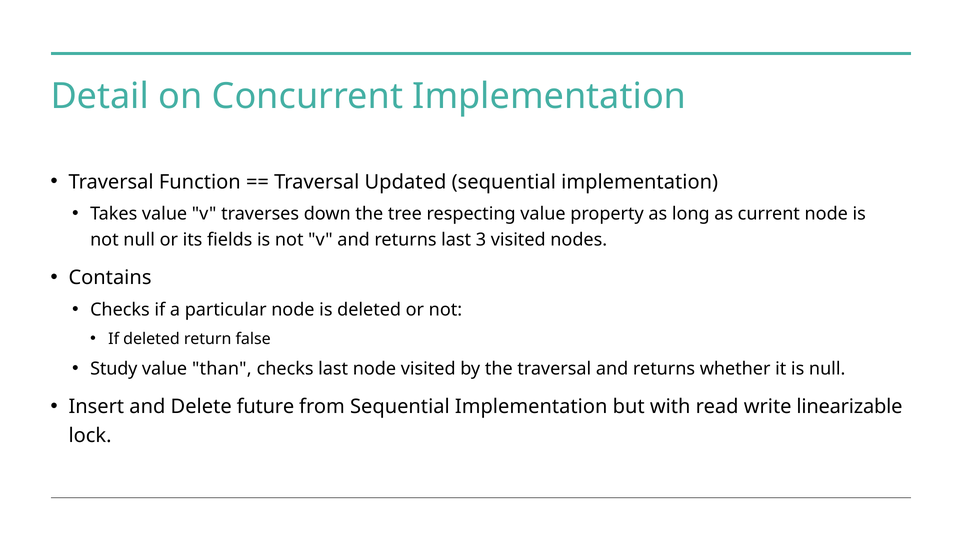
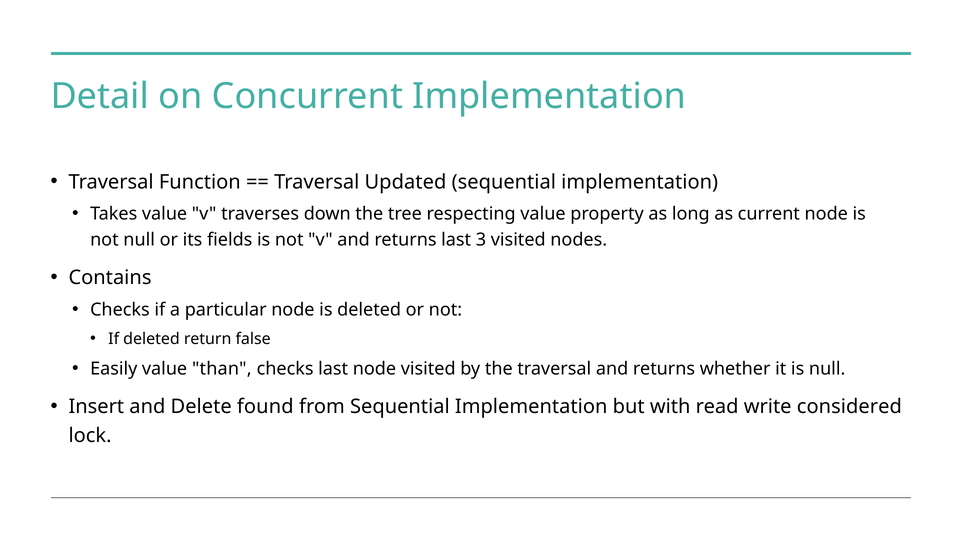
Study: Study -> Easily (114, 369)
future: future -> found (265, 407)
linearizable: linearizable -> considered (849, 407)
